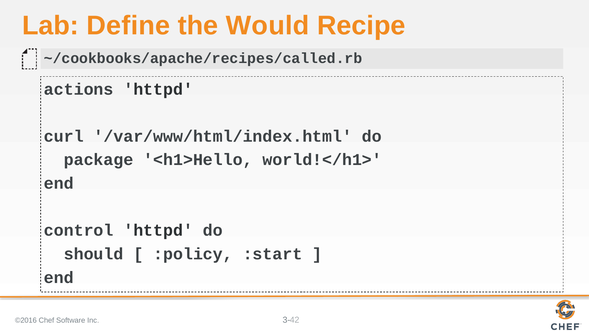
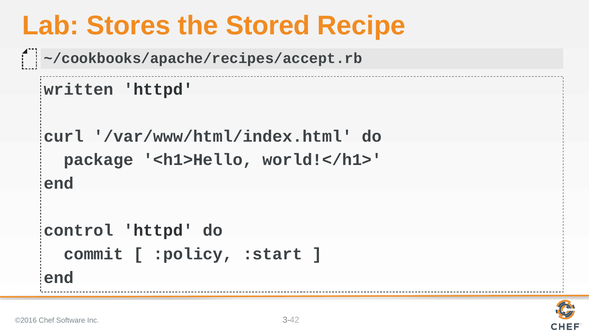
Define: Define -> Stores (128, 25)
Would: Would -> Stored (268, 25)
~/cookbooks/apache/recipes/called.rb: ~/cookbooks/apache/recipes/called.rb -> ~/cookbooks/apache/recipes/accept.rb (203, 58)
actions: actions -> written (79, 89)
should: should -> commit (94, 254)
